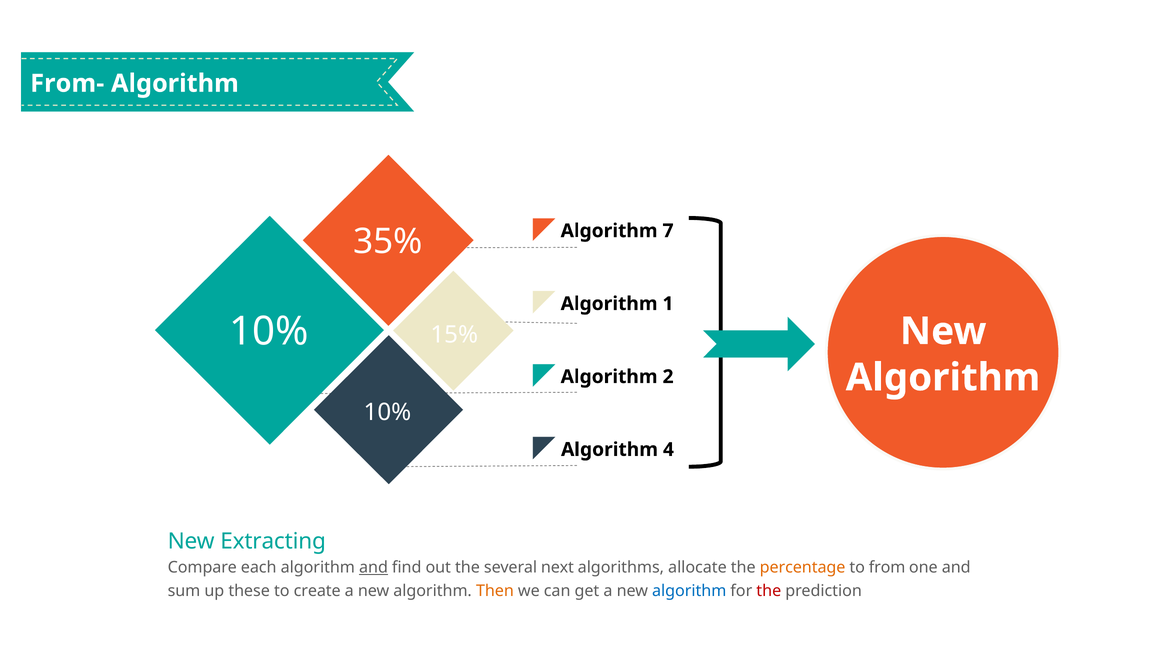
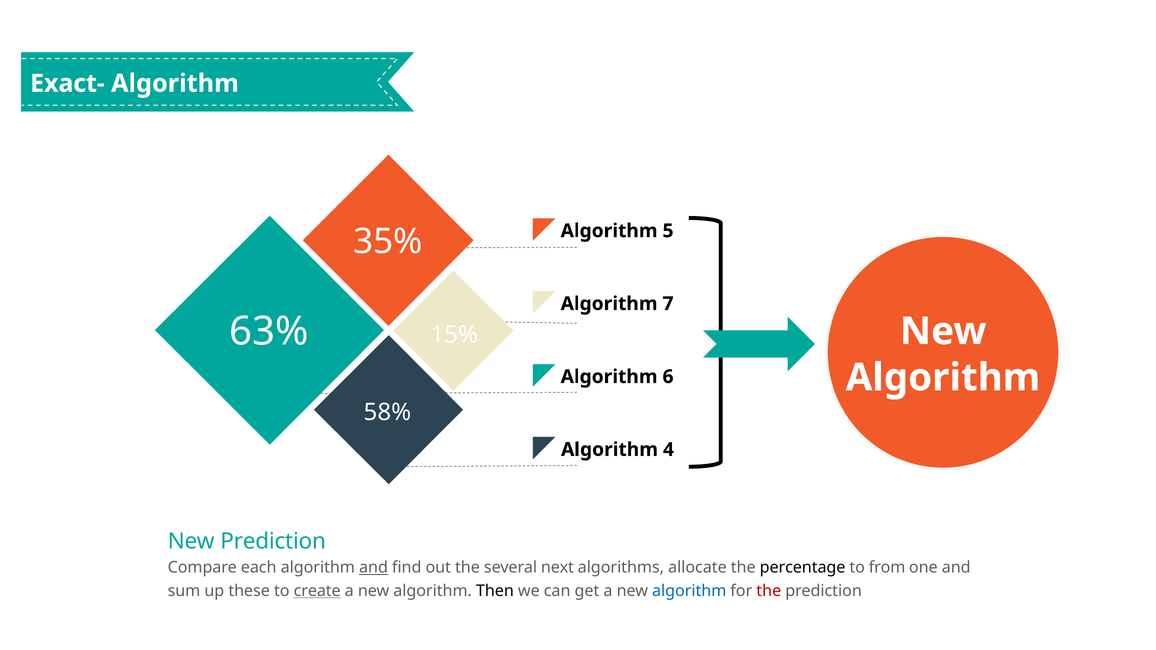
From-: From- -> Exact- (67, 84)
7: 7 -> 5 (668, 231)
1: 1 -> 7 (668, 304)
10%: 10% -> 63% (269, 332)
2: 2 -> 6 (668, 377)
10%: 10% -> 58% (387, 413)
New Extracting: Extracting -> Prediction (273, 541)
percentage colour: orange -> black (803, 568)
create underline: none -> present (317, 591)
Then colour: orange -> black (495, 591)
